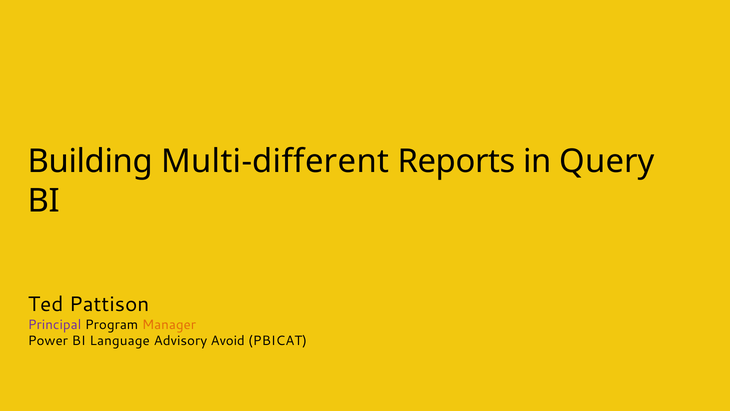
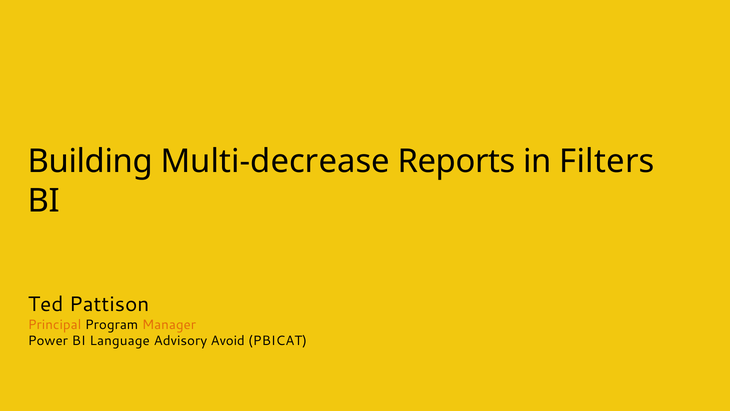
Multi-different: Multi-different -> Multi-decrease (275, 161)
Query: Query -> Filters (607, 161)
Principal colour: purple -> orange (55, 324)
